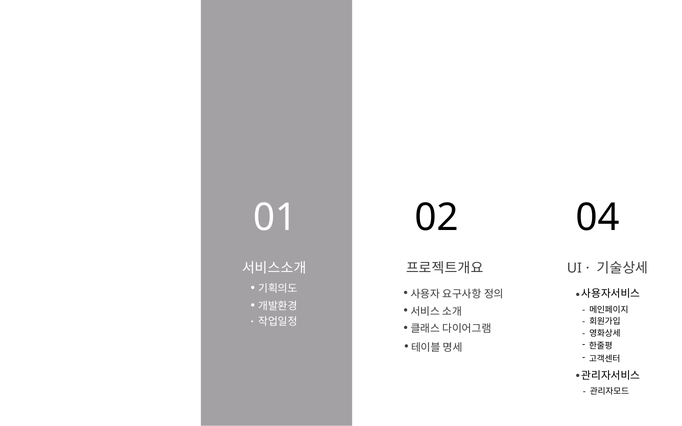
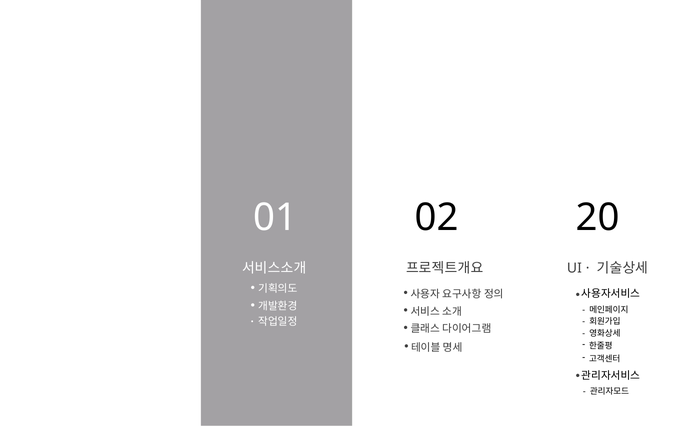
04: 04 -> 20 (598, 218)
